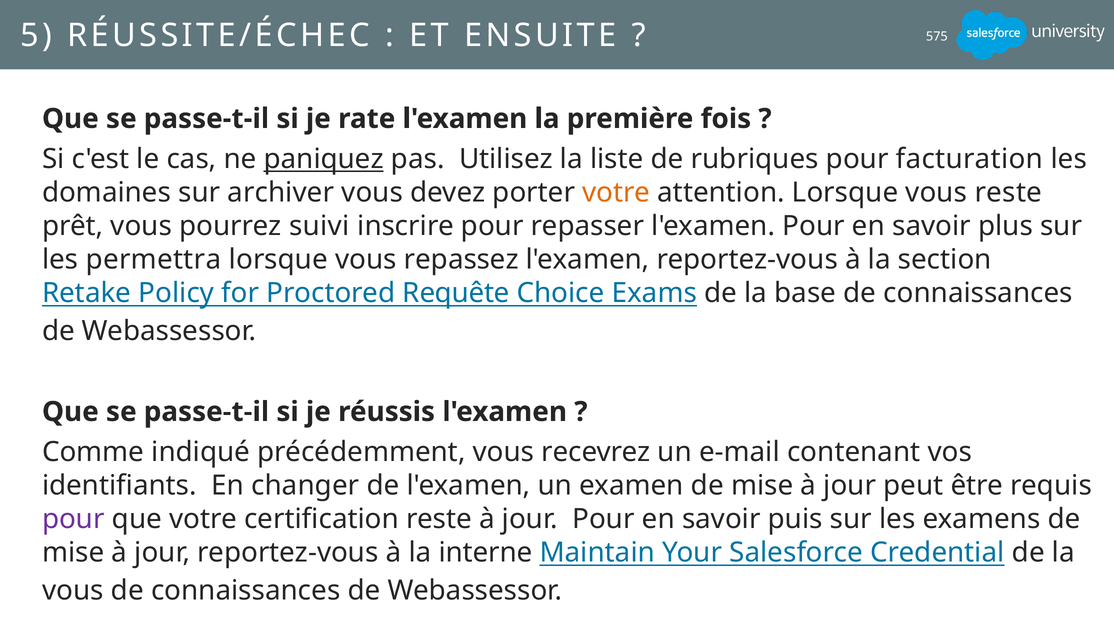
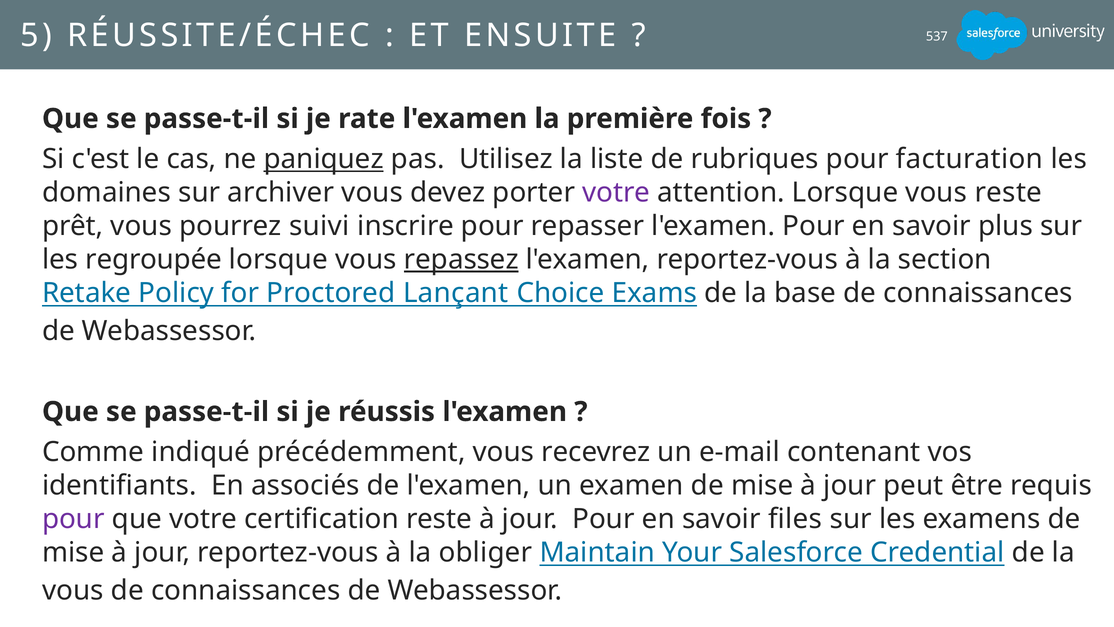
575: 575 -> 537 (937, 36)
votre colour: orange -> purple (616, 192)
permettra: permettra -> regroupée (154, 259)
repassez underline: none -> present (461, 259)
Requête: Requête -> Lançant (456, 293)
changer: changer -> associés (305, 485)
puis: puis -> files (795, 519)
interne: interne -> obliger (485, 552)
